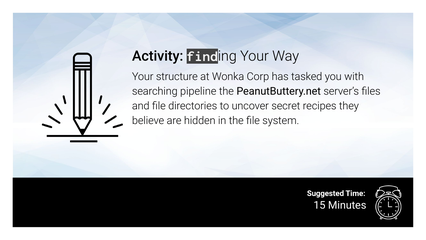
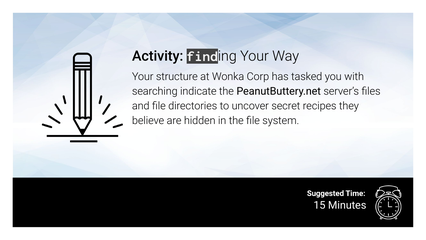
pipeline: pipeline -> indicate (198, 91)
